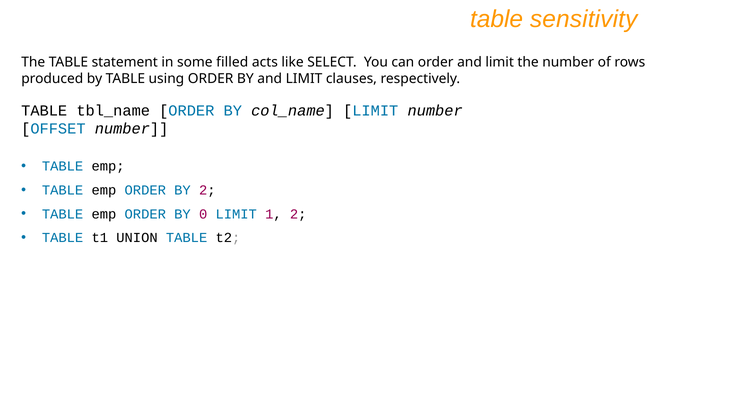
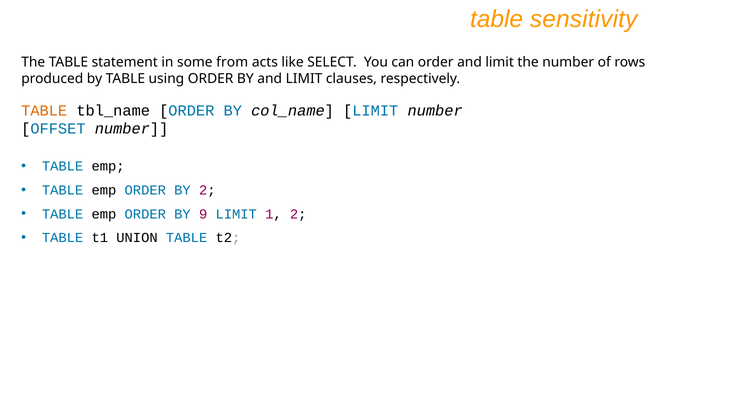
filled: filled -> from (232, 62)
TABLE colour: black -> orange (44, 111)
0: 0 -> 9 (203, 214)
